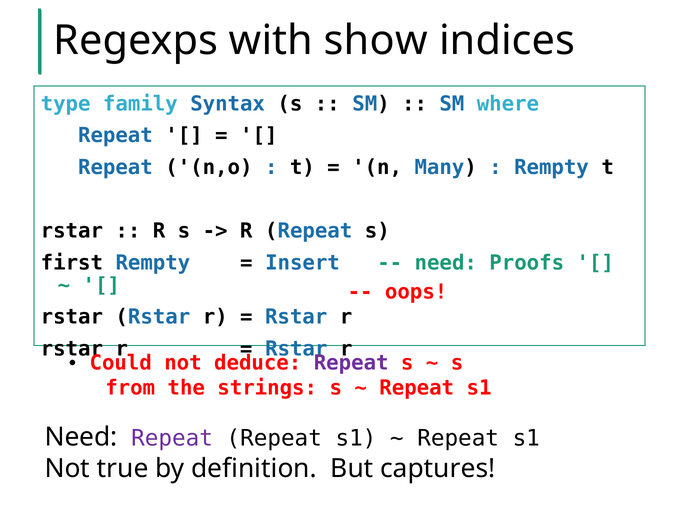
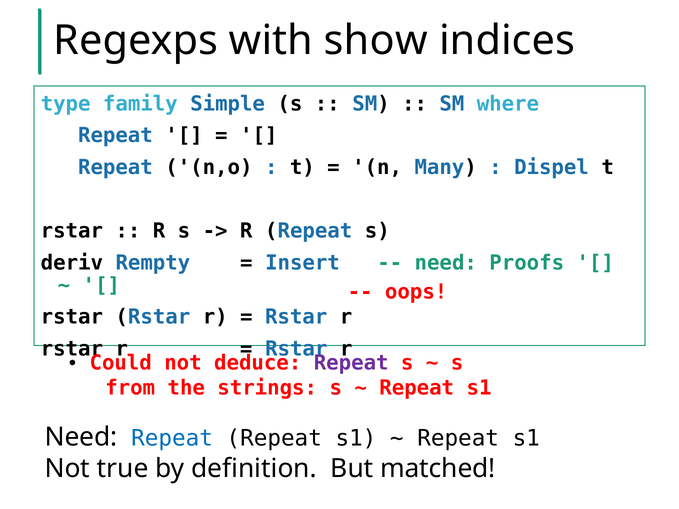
Syntax: Syntax -> Simple (228, 104)
Rempty: Rempty -> Dispel (552, 167)
first: first -> deriv (72, 263)
Repeat colour: purple -> blue (172, 438)
captures: captures -> matched (438, 469)
